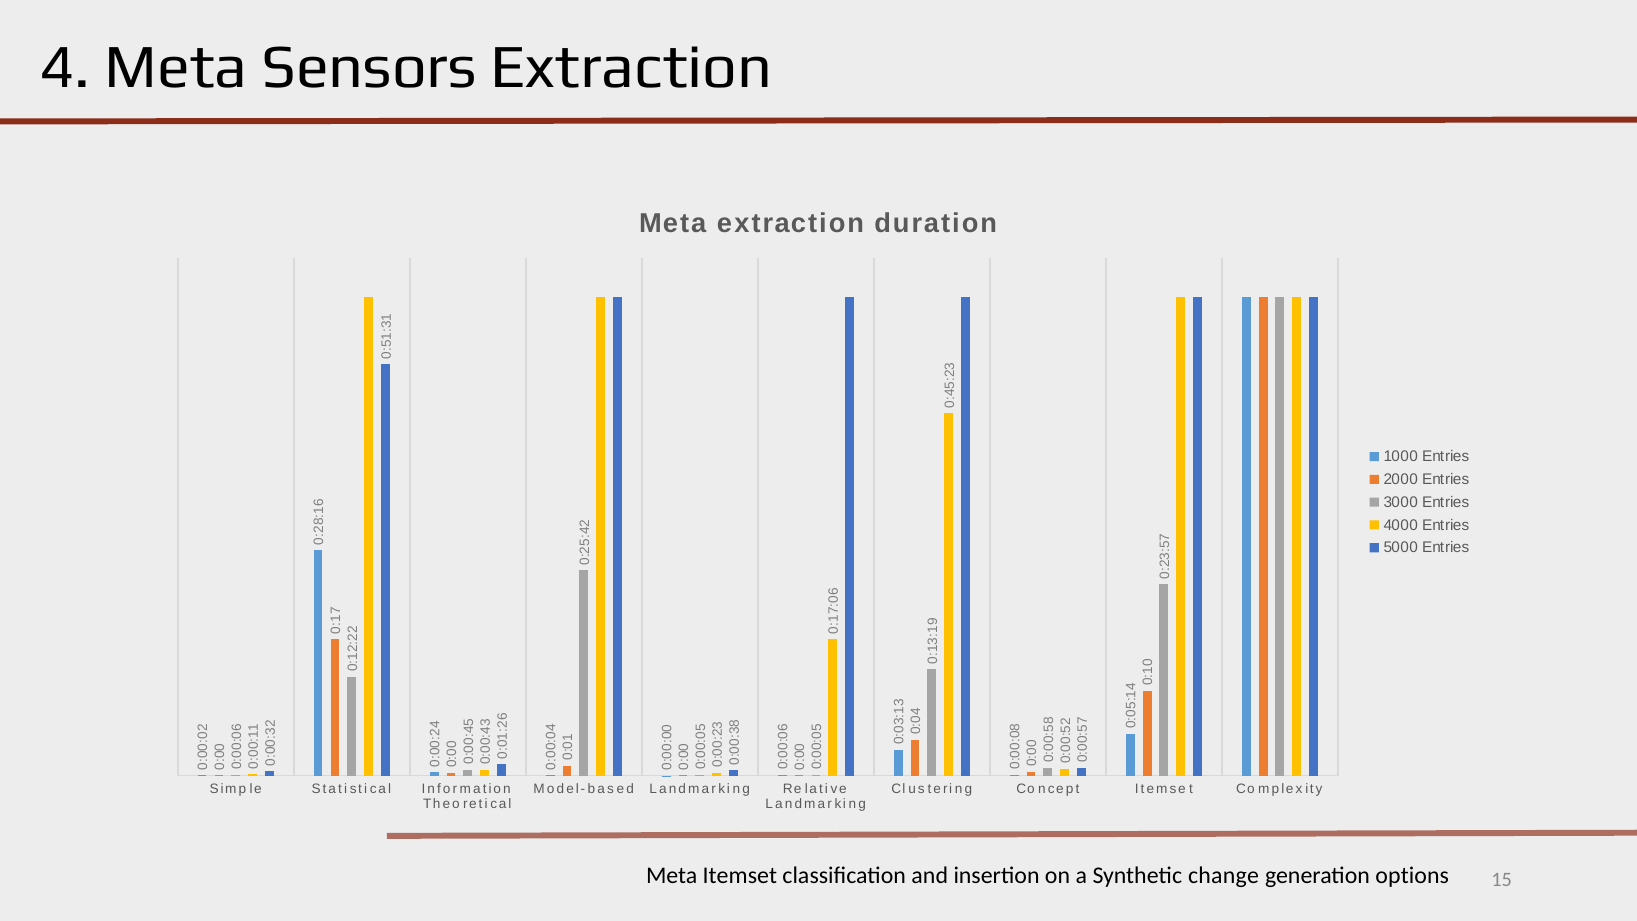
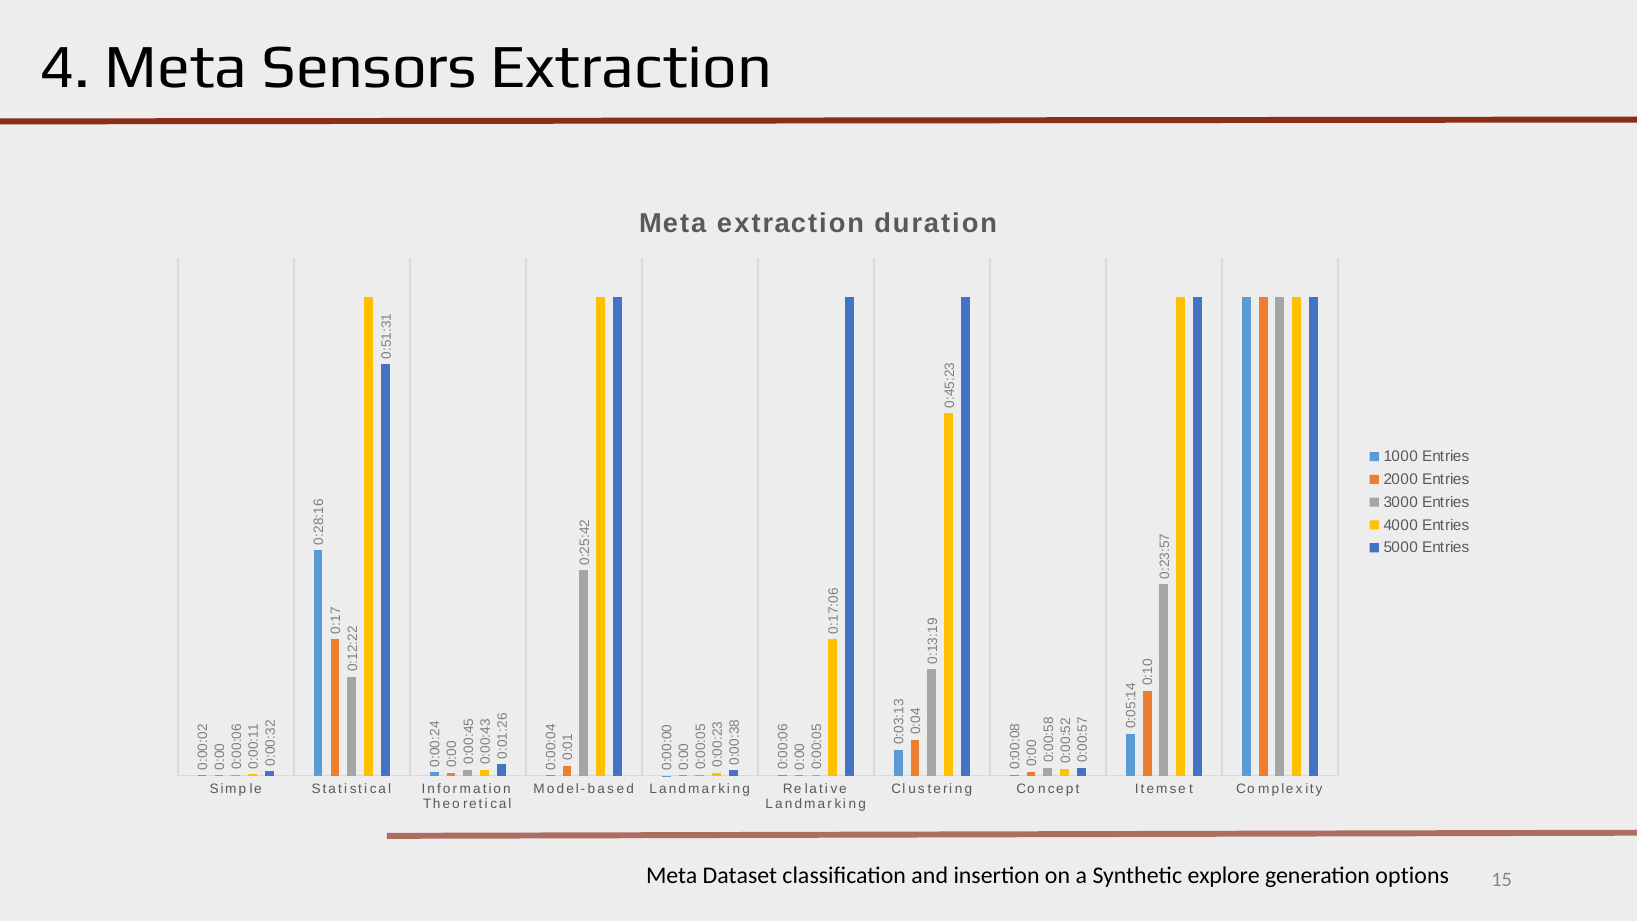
Meta Itemset: Itemset -> Dataset (740, 875)
change: change -> explore (1224, 875)
